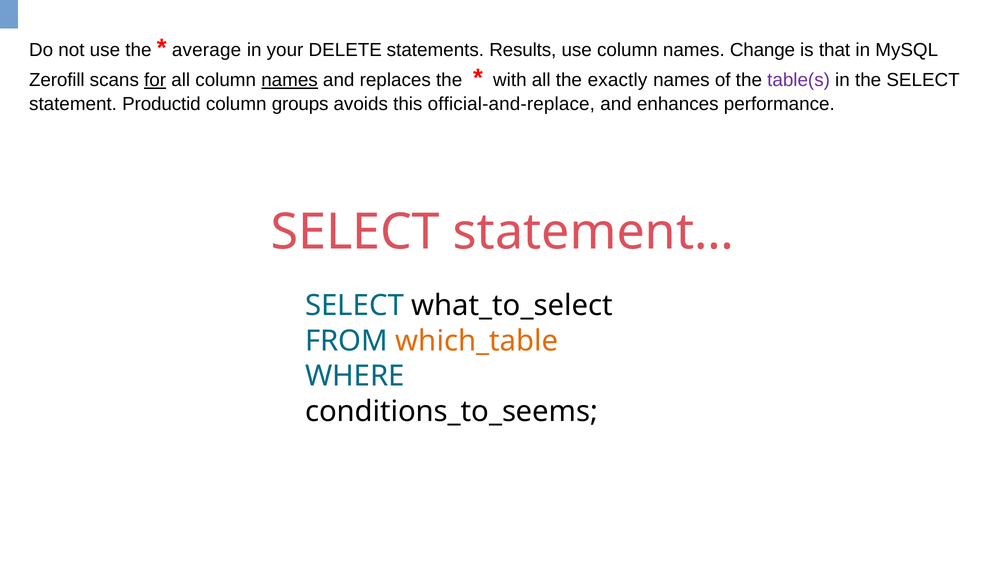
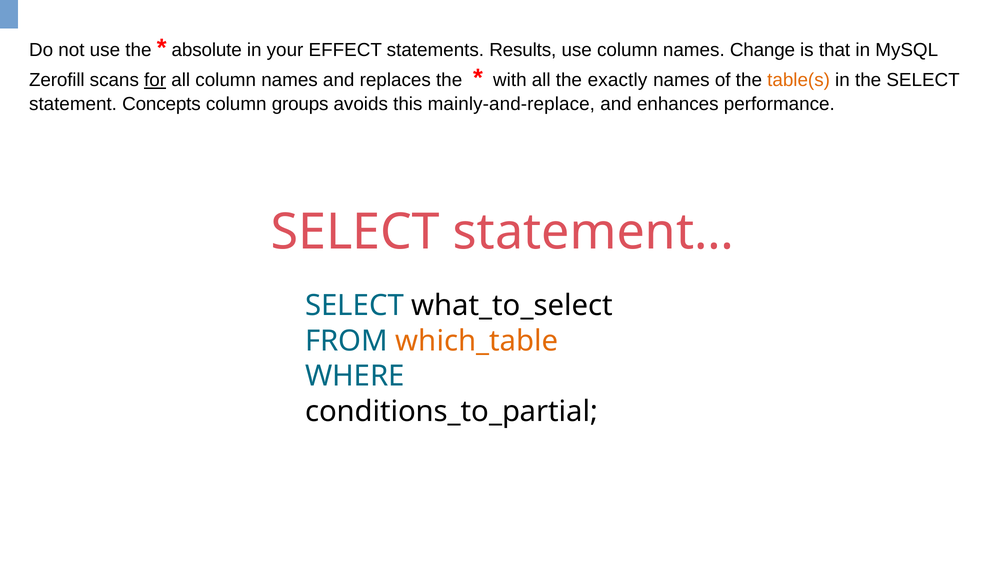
average: average -> absolute (207, 50)
DELETE: DELETE -> EFFECT (345, 50)
names underline: present -> none (290, 80)
table(s colour: purple -> orange (799, 80)
Productid: Productid -> Concepts (161, 104)
official-and-replace: official-and-replace -> mainly-and-replace (511, 104)
conditions_to_seems: conditions_to_seems -> conditions_to_partial (452, 412)
